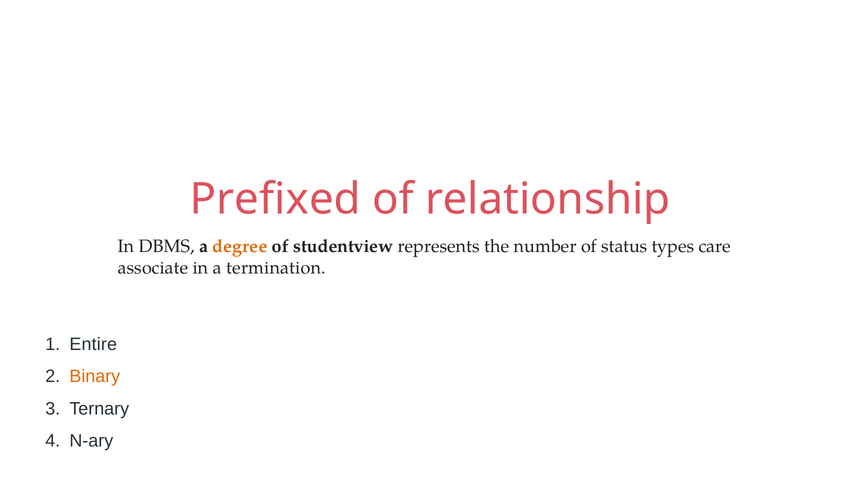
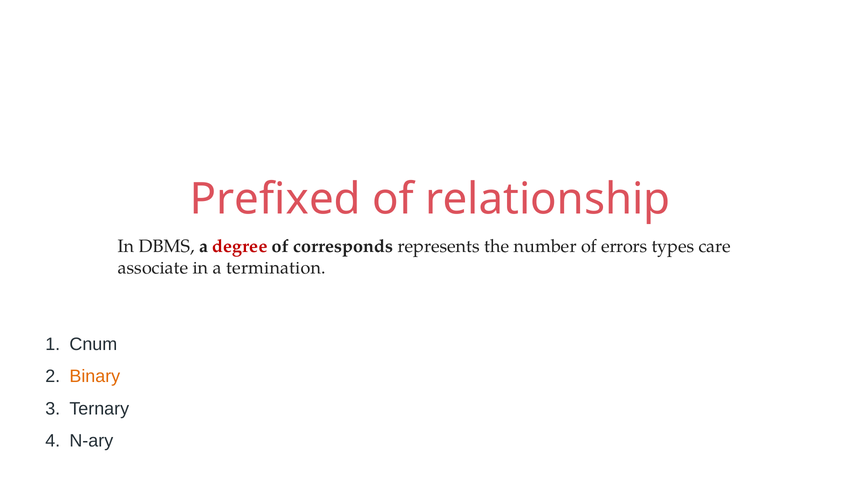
degree colour: orange -> red (240, 246)
studentview: studentview -> corresponds (343, 246)
status: status -> errors (624, 246)
Entire: Entire -> Cnum (93, 344)
